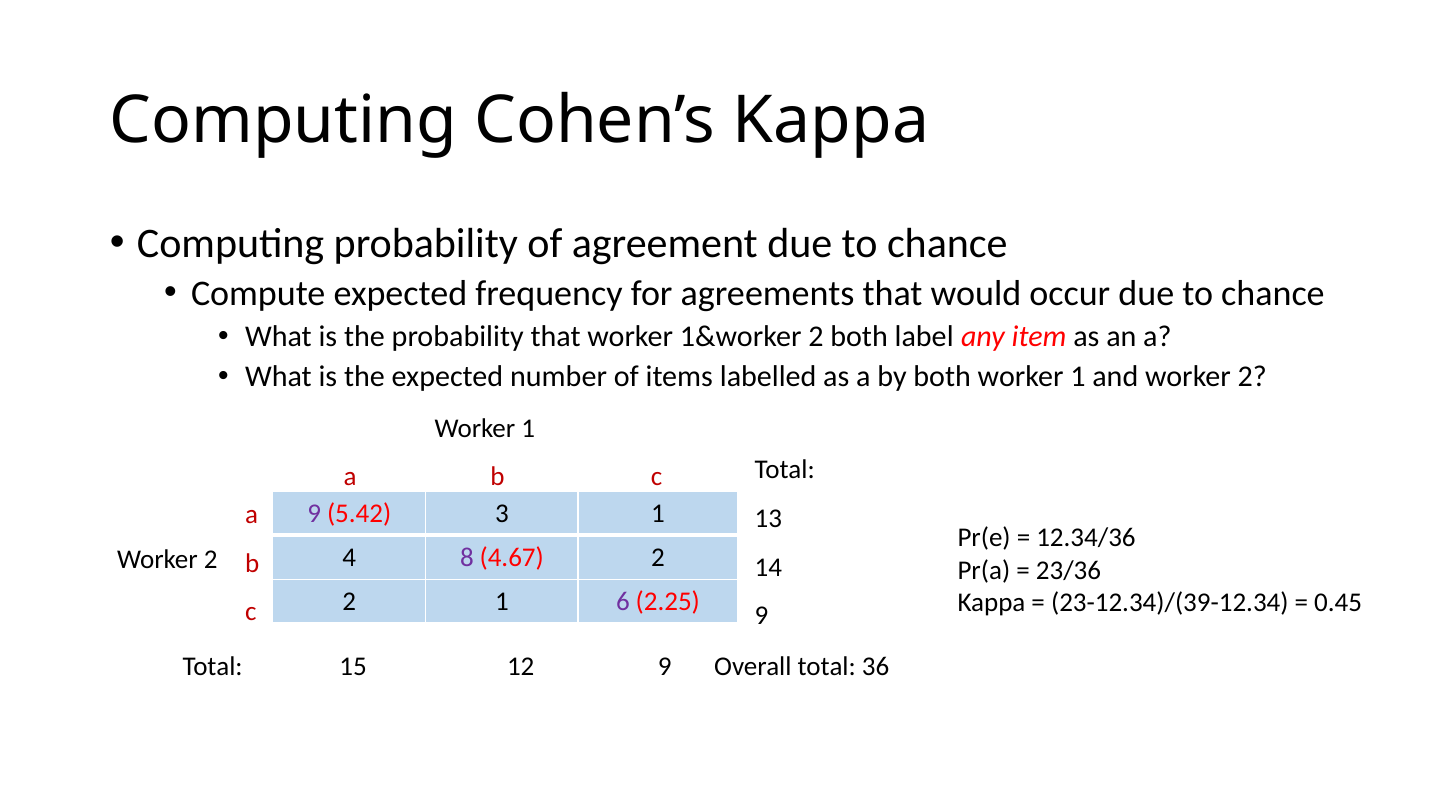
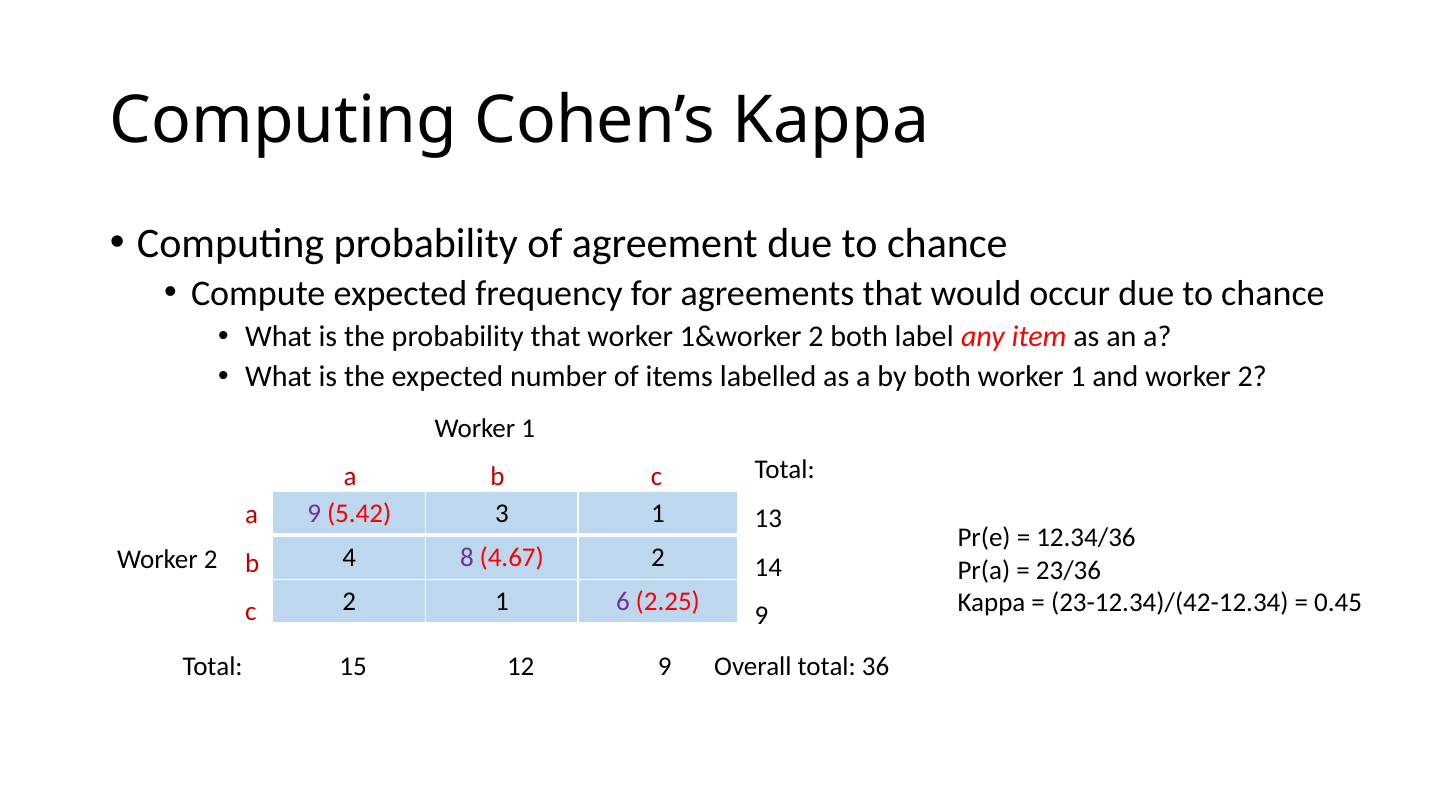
23-12.34)/(39-12.34: 23-12.34)/(39-12.34 -> 23-12.34)/(42-12.34 (1170, 603)
